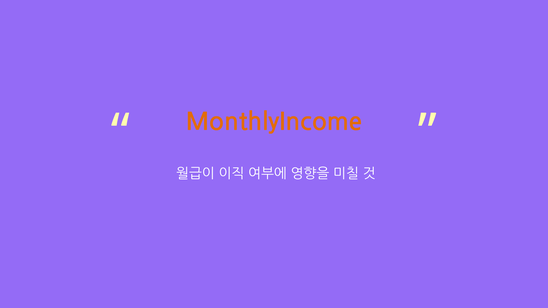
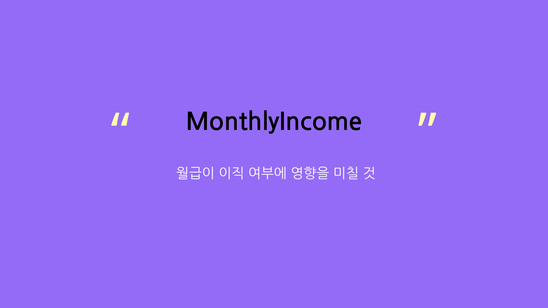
MonthlyIncome colour: orange -> black (274, 122)
